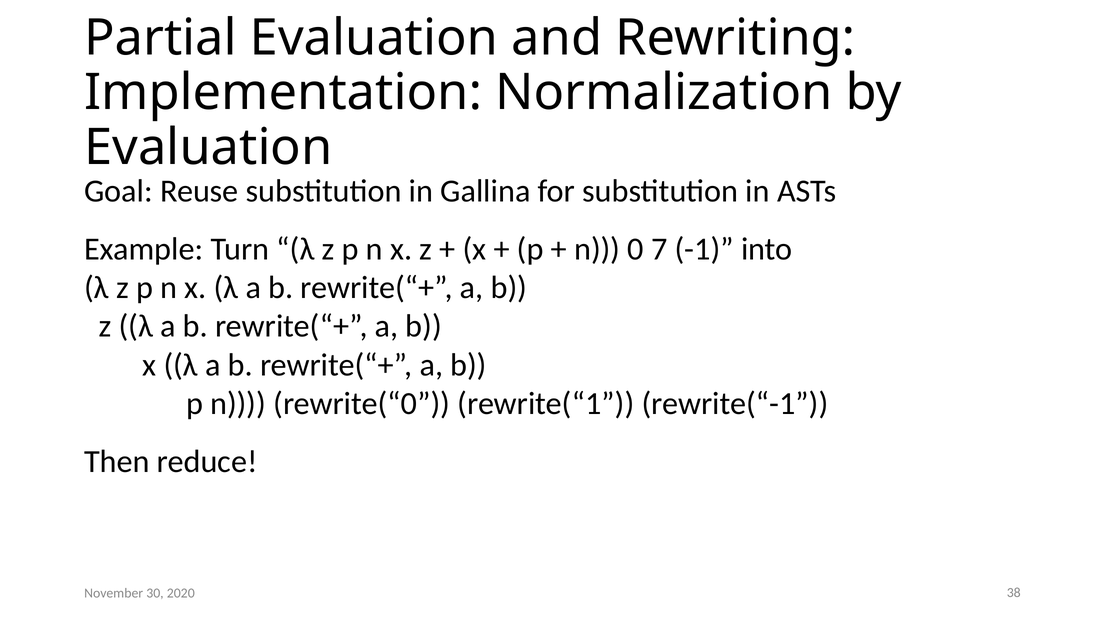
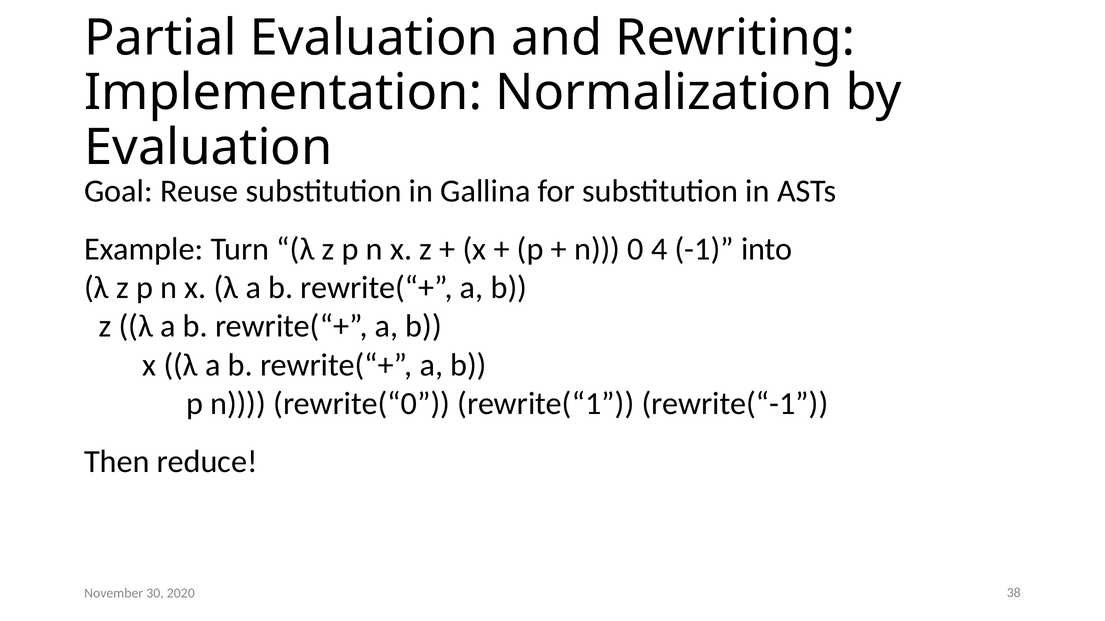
7: 7 -> 4 (659, 249)
